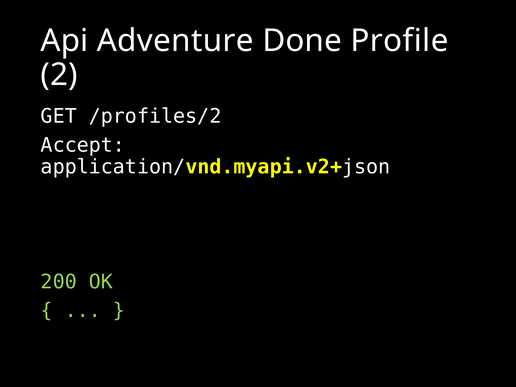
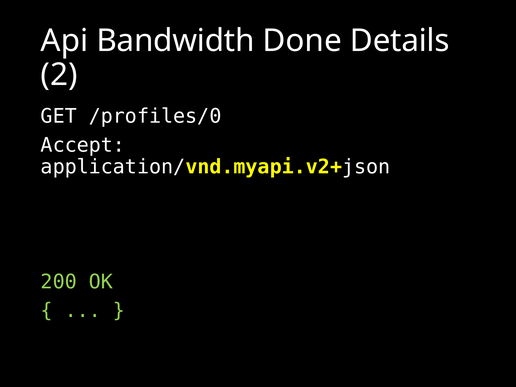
Adventure: Adventure -> Bandwidth (175, 41)
Profile: Profile -> Details (400, 41)
/profiles/2: /profiles/2 -> /profiles/0 (155, 116)
